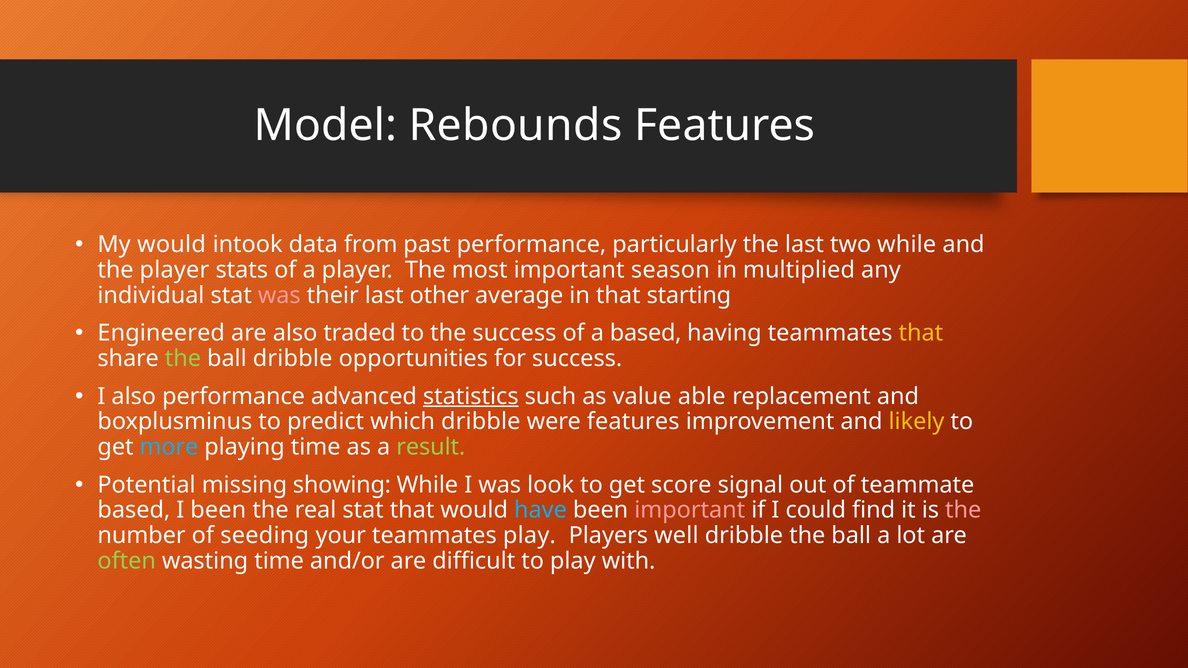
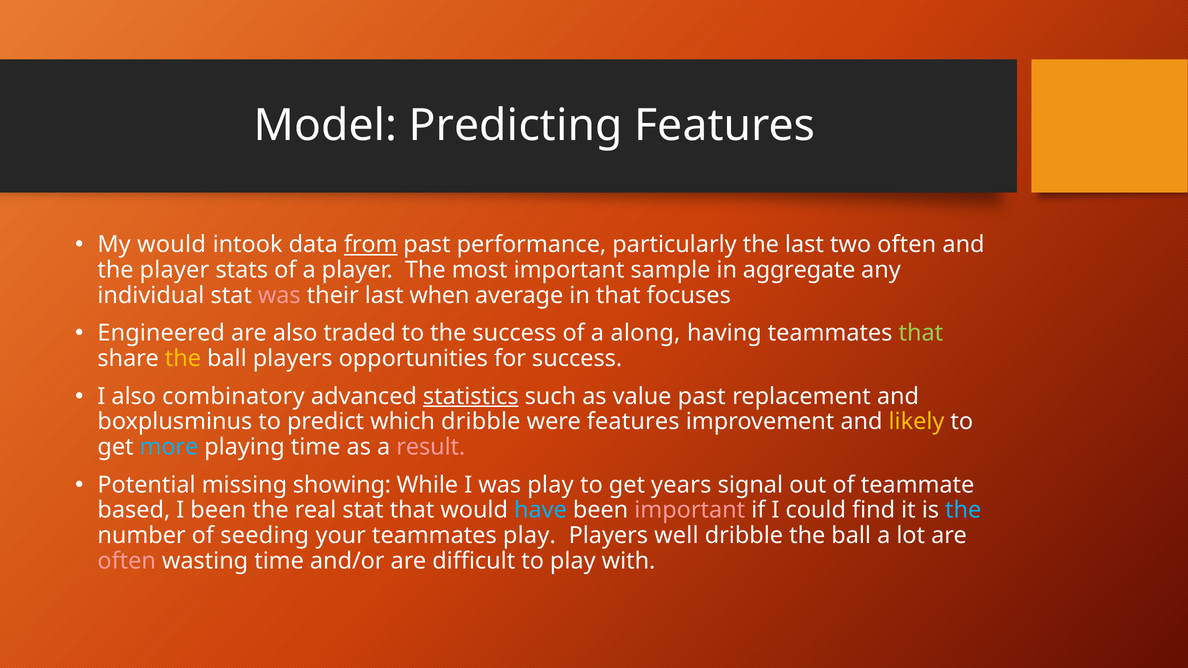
Rebounds: Rebounds -> Predicting (516, 126)
from underline: none -> present (371, 245)
two while: while -> often (907, 245)
season: season -> sample (670, 270)
multiplied: multiplied -> aggregate (799, 270)
other: other -> when (439, 295)
starting: starting -> focuses (689, 295)
a based: based -> along (645, 333)
that colour: yellow -> light green (921, 333)
the colour: light green -> yellow (183, 359)
ball dribble: dribble -> players (293, 359)
also performance: performance -> combinatory (233, 396)
value able: able -> past (702, 396)
result colour: light green -> pink (431, 447)
was look: look -> play (551, 485)
score: score -> years (681, 485)
the colour: pink -> light blue (963, 510)
often colour: light green -> pink (127, 561)
